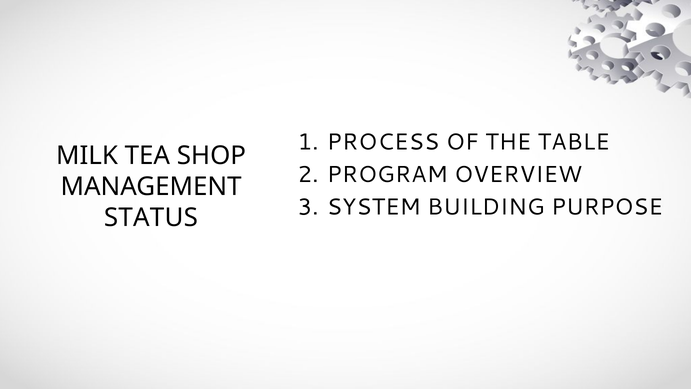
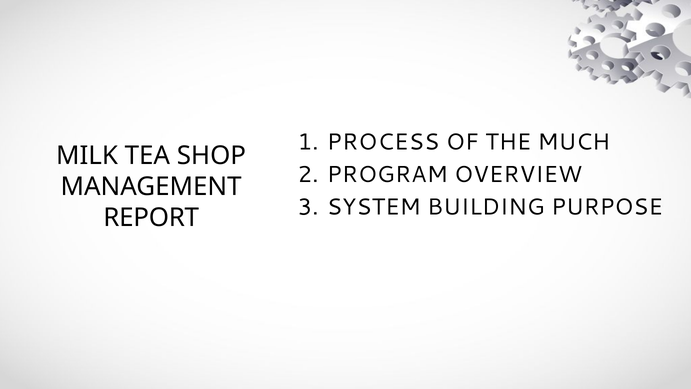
TABLE: TABLE -> MUCH (574, 142)
STATUS: STATUS -> REPORT (151, 218)
